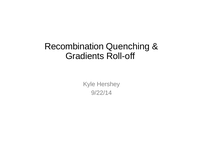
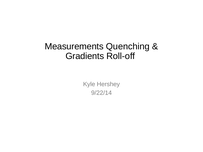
Recombination: Recombination -> Measurements (74, 46)
